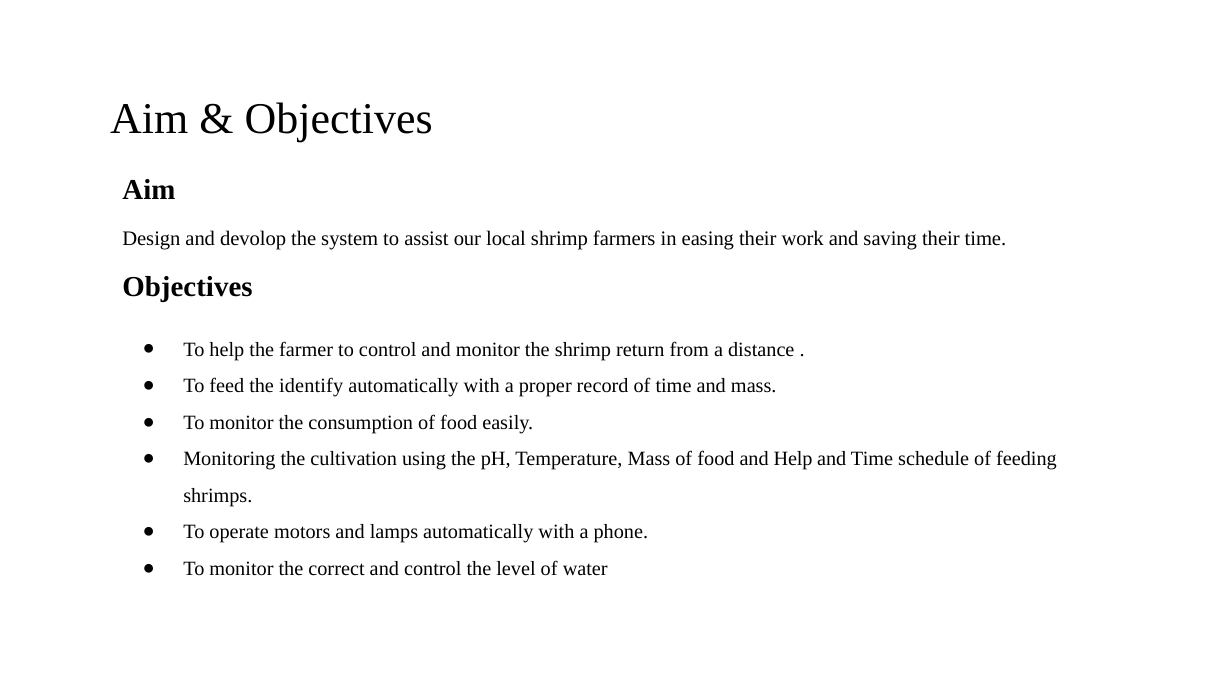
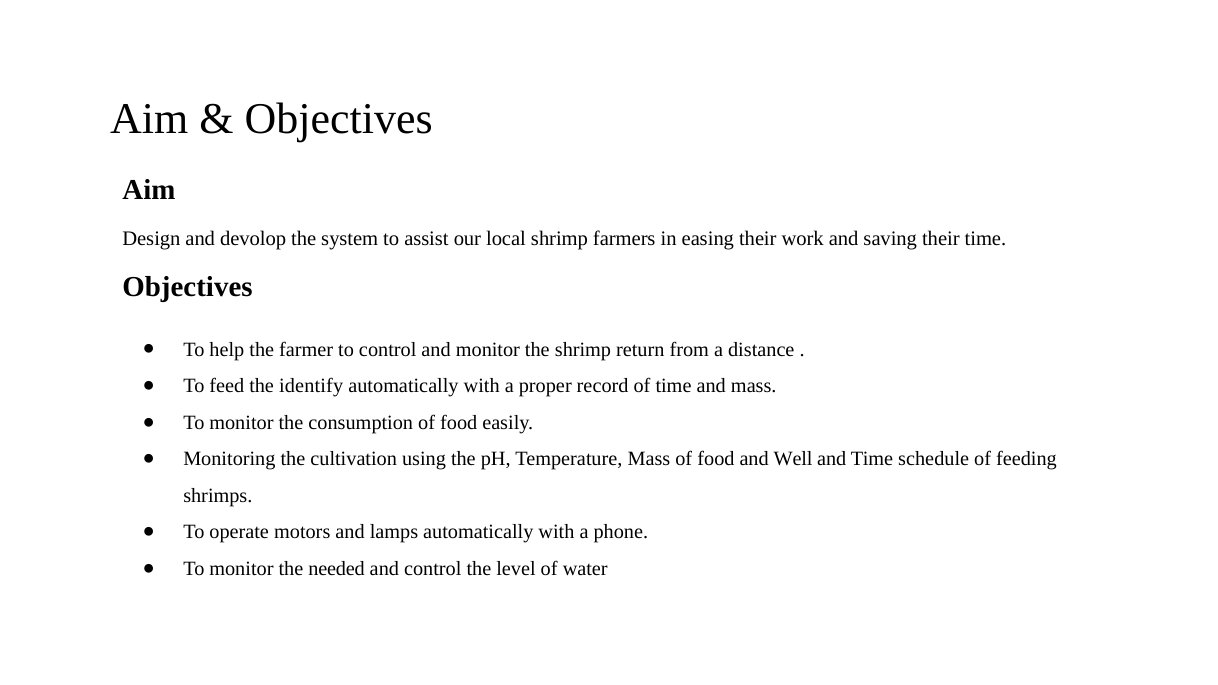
and Help: Help -> Well (793, 459)
correct: correct -> needed (337, 569)
